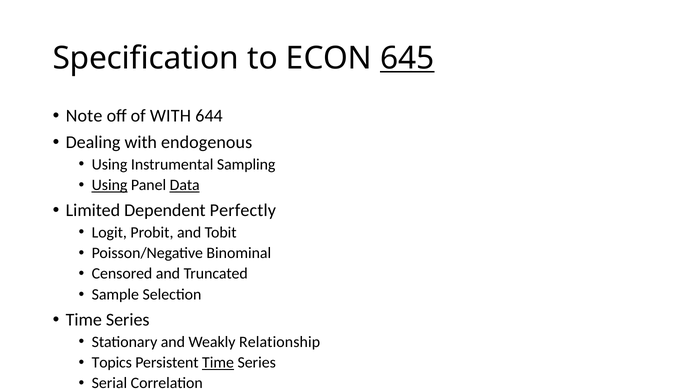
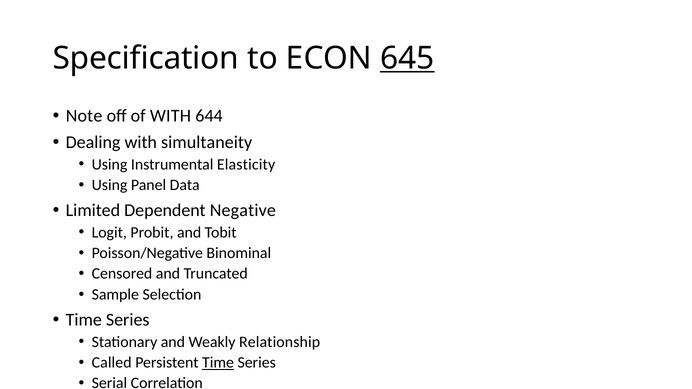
endogenous: endogenous -> simultaneity (207, 142)
Sampling: Sampling -> Elasticity (246, 164)
Using underline: present -> none (110, 185)
Data underline: present -> none (185, 185)
Perfectly: Perfectly -> Negative (243, 211)
Topics: Topics -> Called (112, 363)
